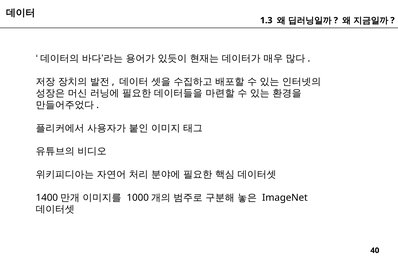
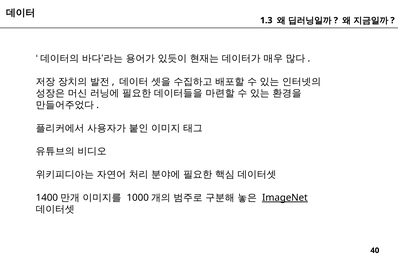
ImageNet underline: none -> present (285, 198)
